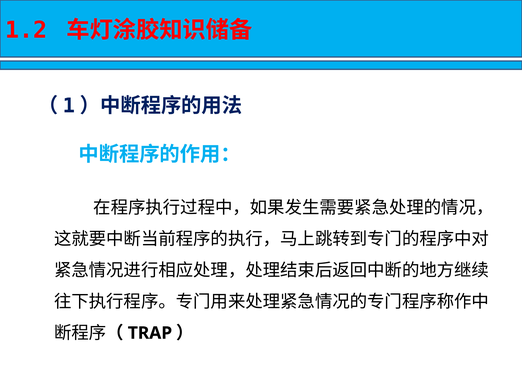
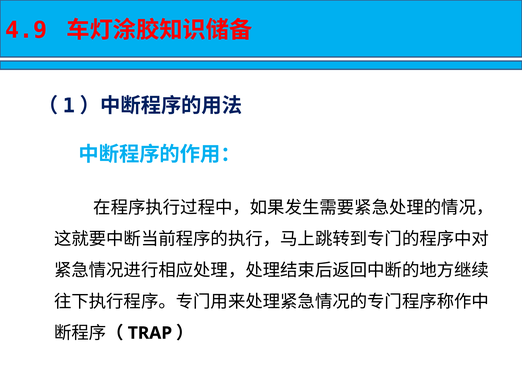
1.2: 1.2 -> 4.9 (26, 30)
